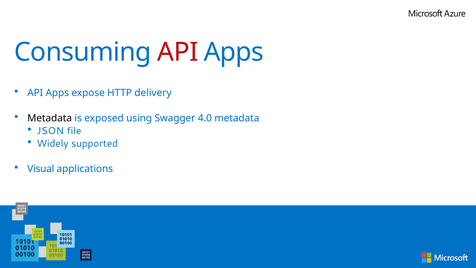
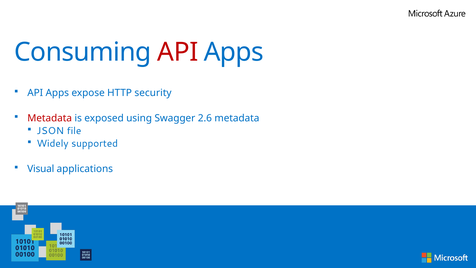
delivery: delivery -> security (153, 93)
Metadata colour: black -> red (50, 118)
4.0: 4.0 -> 2.6 (205, 118)
